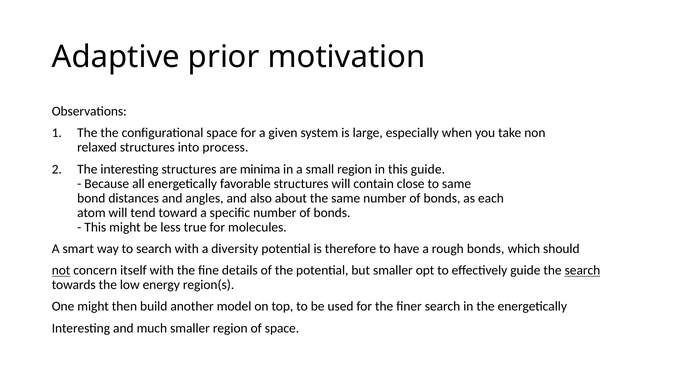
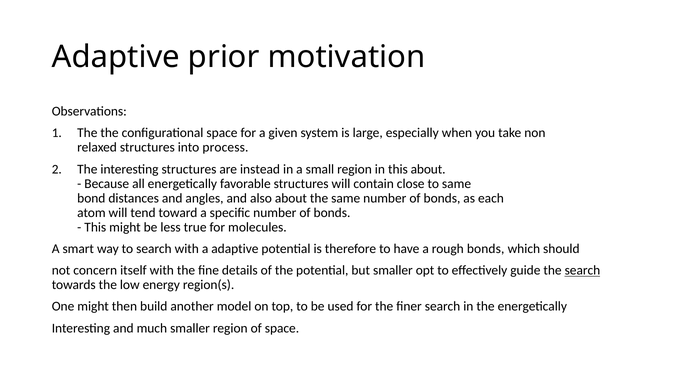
minima: minima -> instead (260, 169)
this guide: guide -> about (428, 169)
a diversity: diversity -> adaptive (235, 249)
not underline: present -> none (61, 270)
